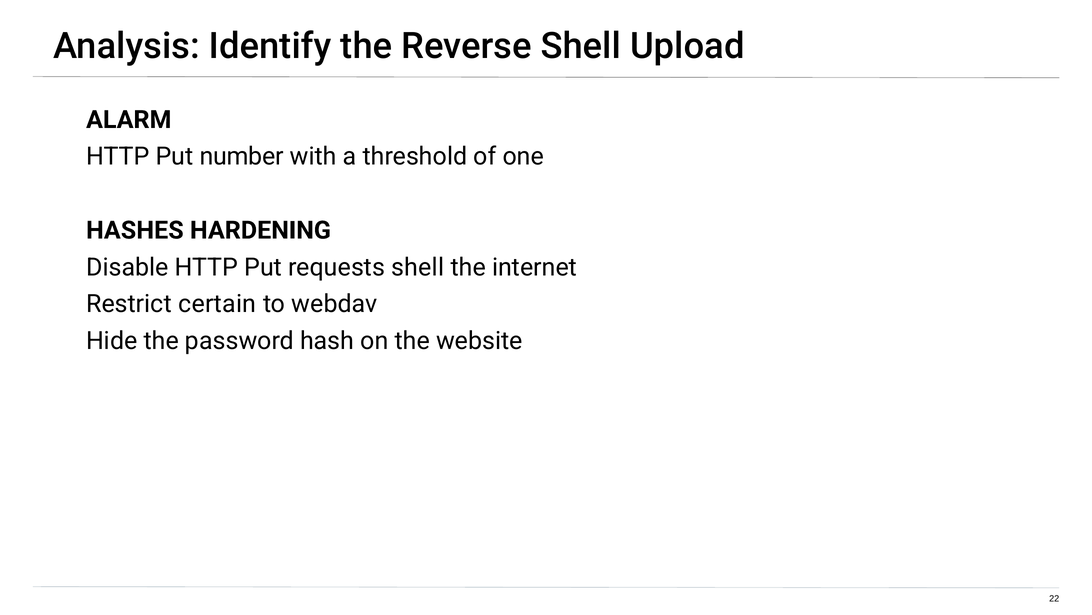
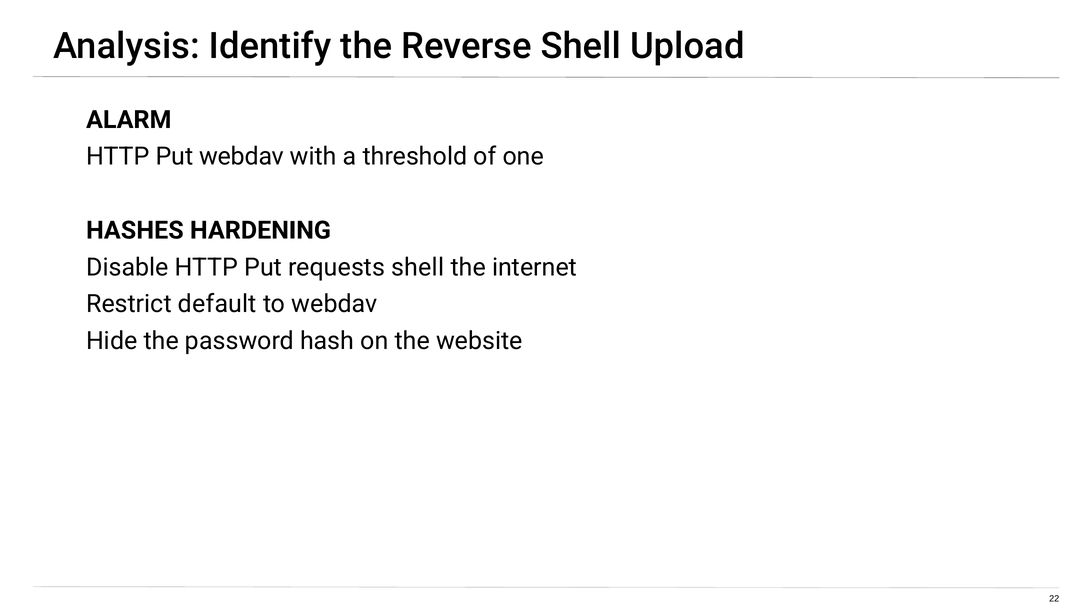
Put number: number -> webdav (242, 156)
certain: certain -> default (217, 304)
